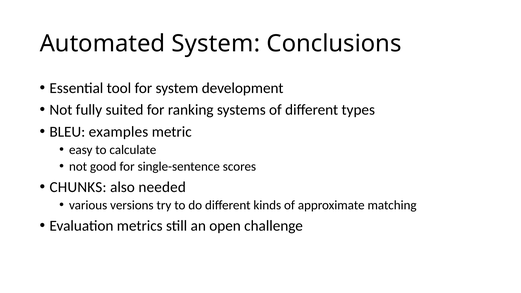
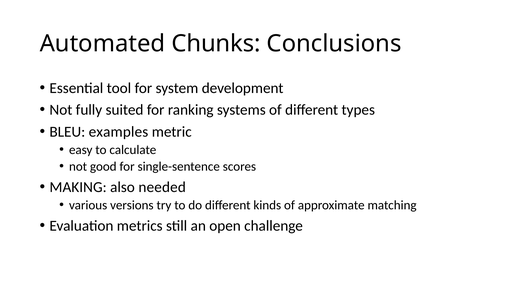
Automated System: System -> Chunks (216, 44)
CHUNKS: CHUNKS -> MAKING (78, 187)
